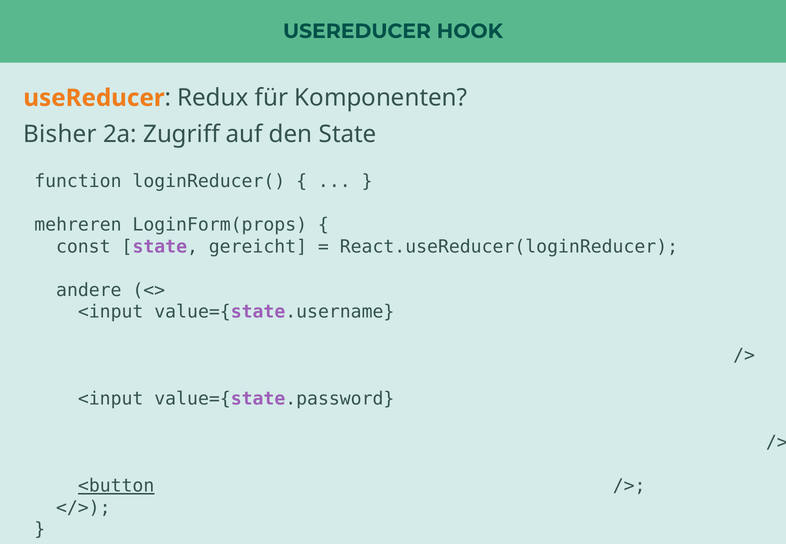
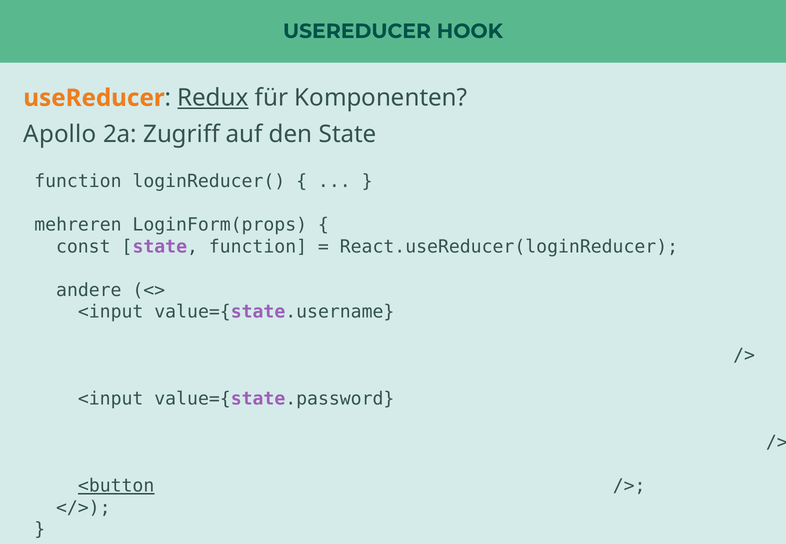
Redux underline: none -> present (213, 98)
Bisher: Bisher -> Apollo (60, 134)
const state gereicht: gereicht -> function (258, 247)
